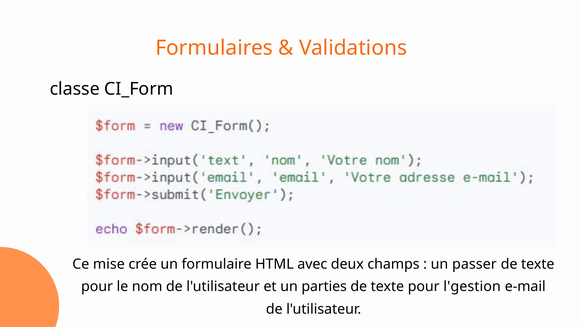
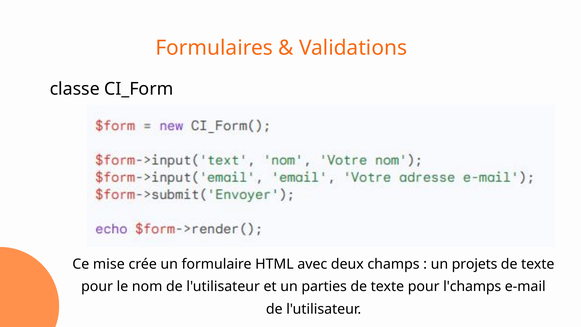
passer: passer -> projets (475, 264)
l'gestion: l'gestion -> l'champs (472, 286)
